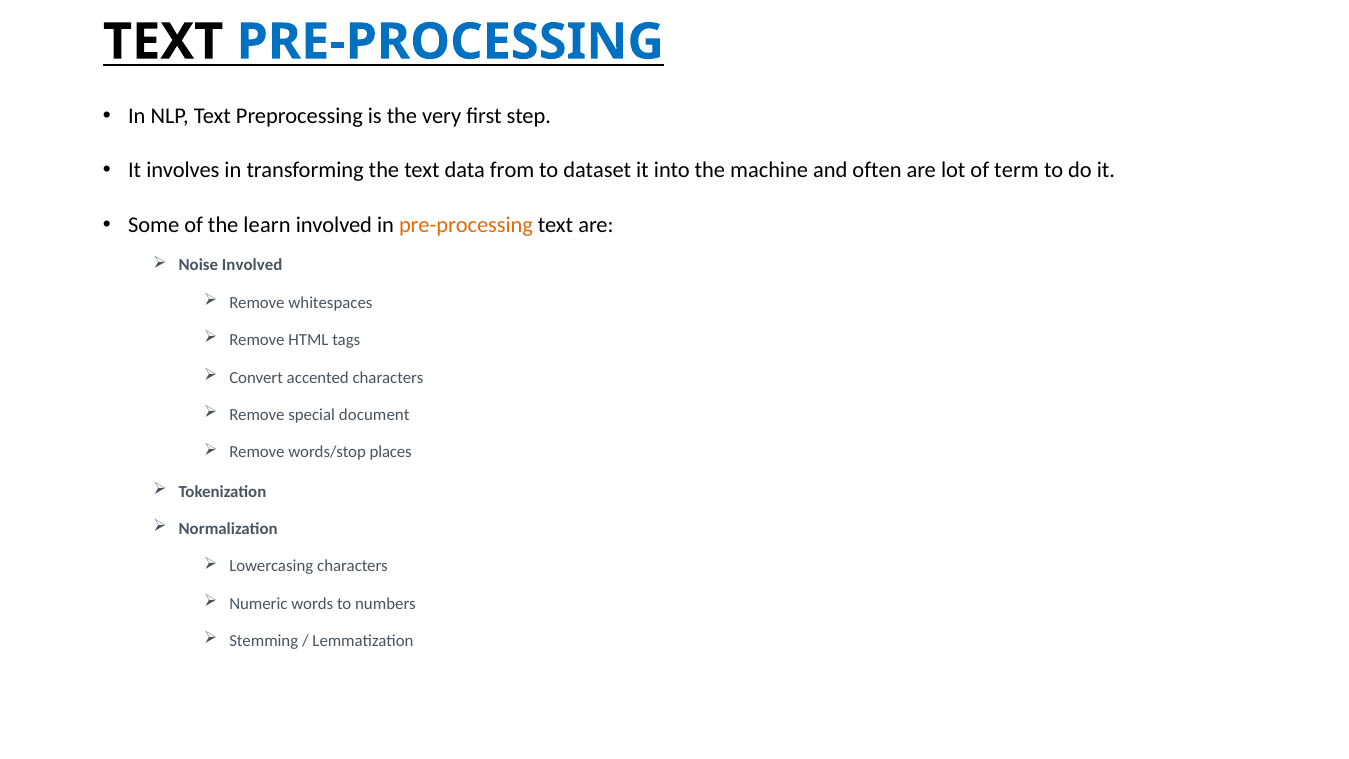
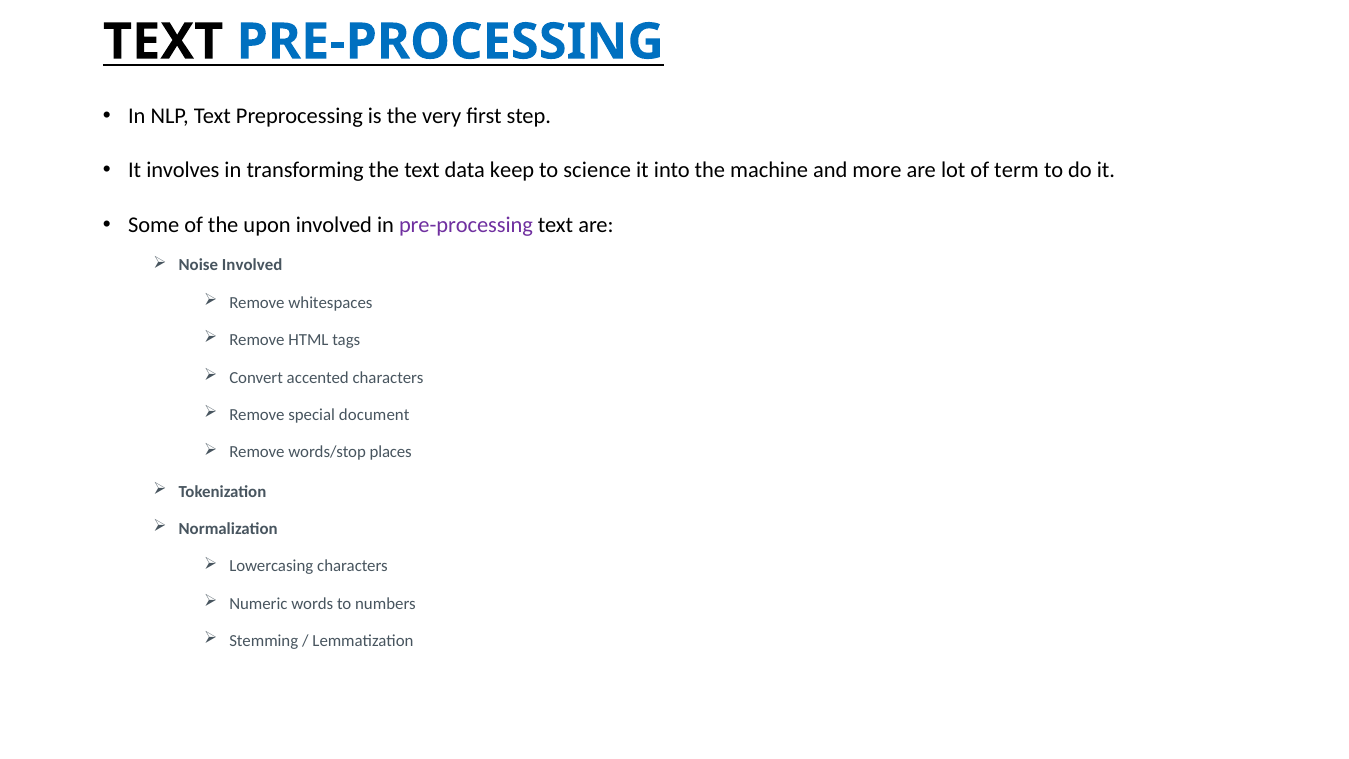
from: from -> keep (512, 170)
dataset: dataset -> science (597, 170)
often: often -> more (877, 170)
learn: learn -> upon (267, 225)
pre-processing colour: orange -> purple (466, 225)
